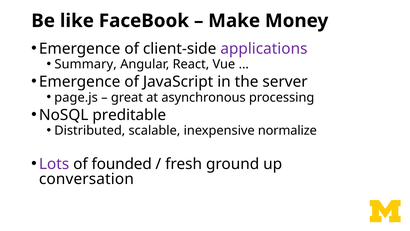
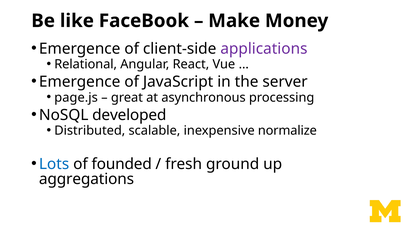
Summary: Summary -> Relational (86, 64)
preditable: preditable -> developed (129, 115)
Lots colour: purple -> blue (54, 164)
conversation: conversation -> aggregations (87, 179)
